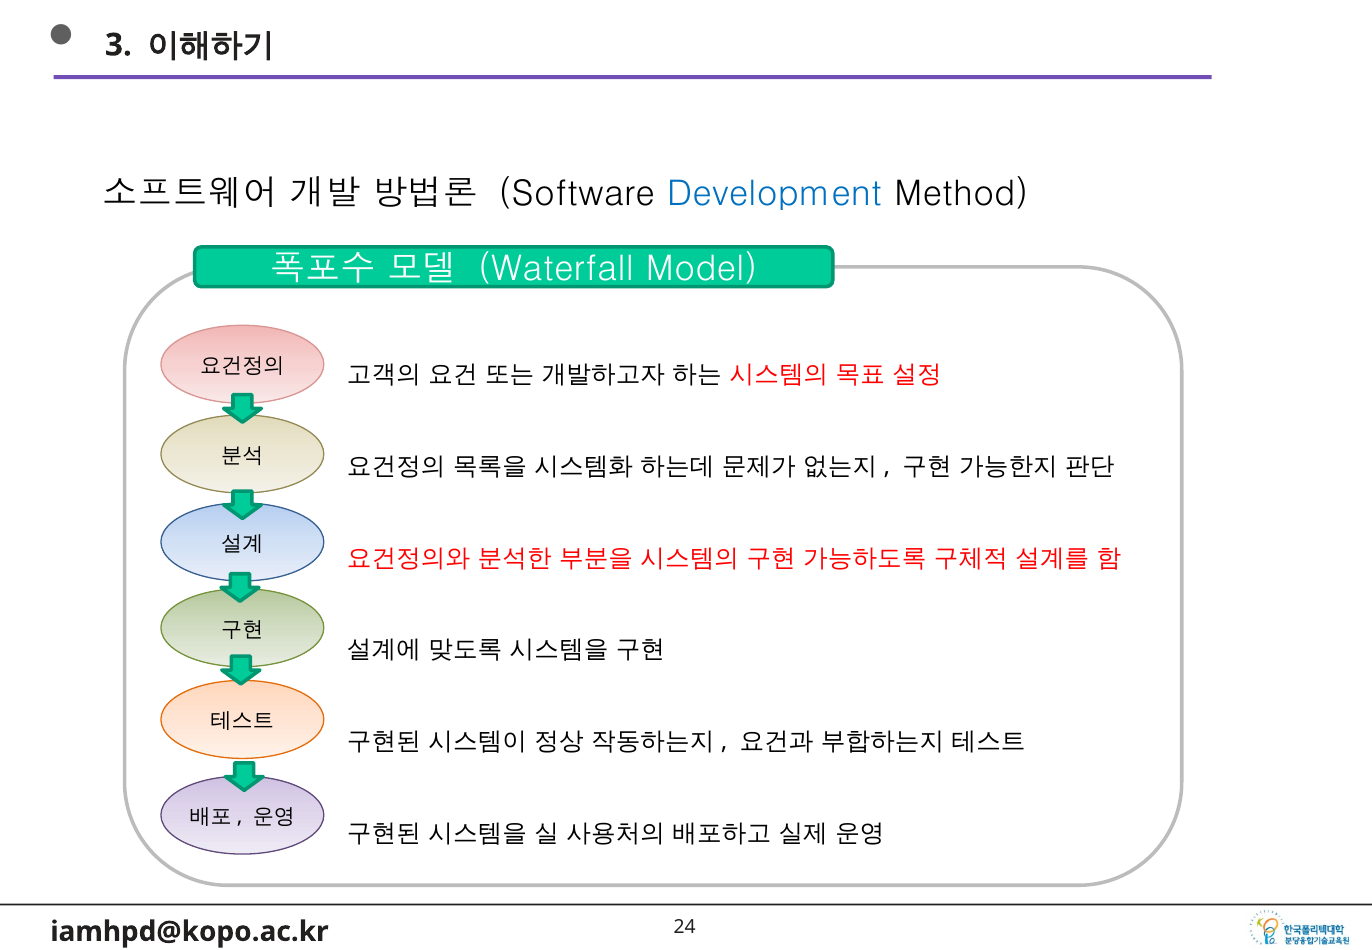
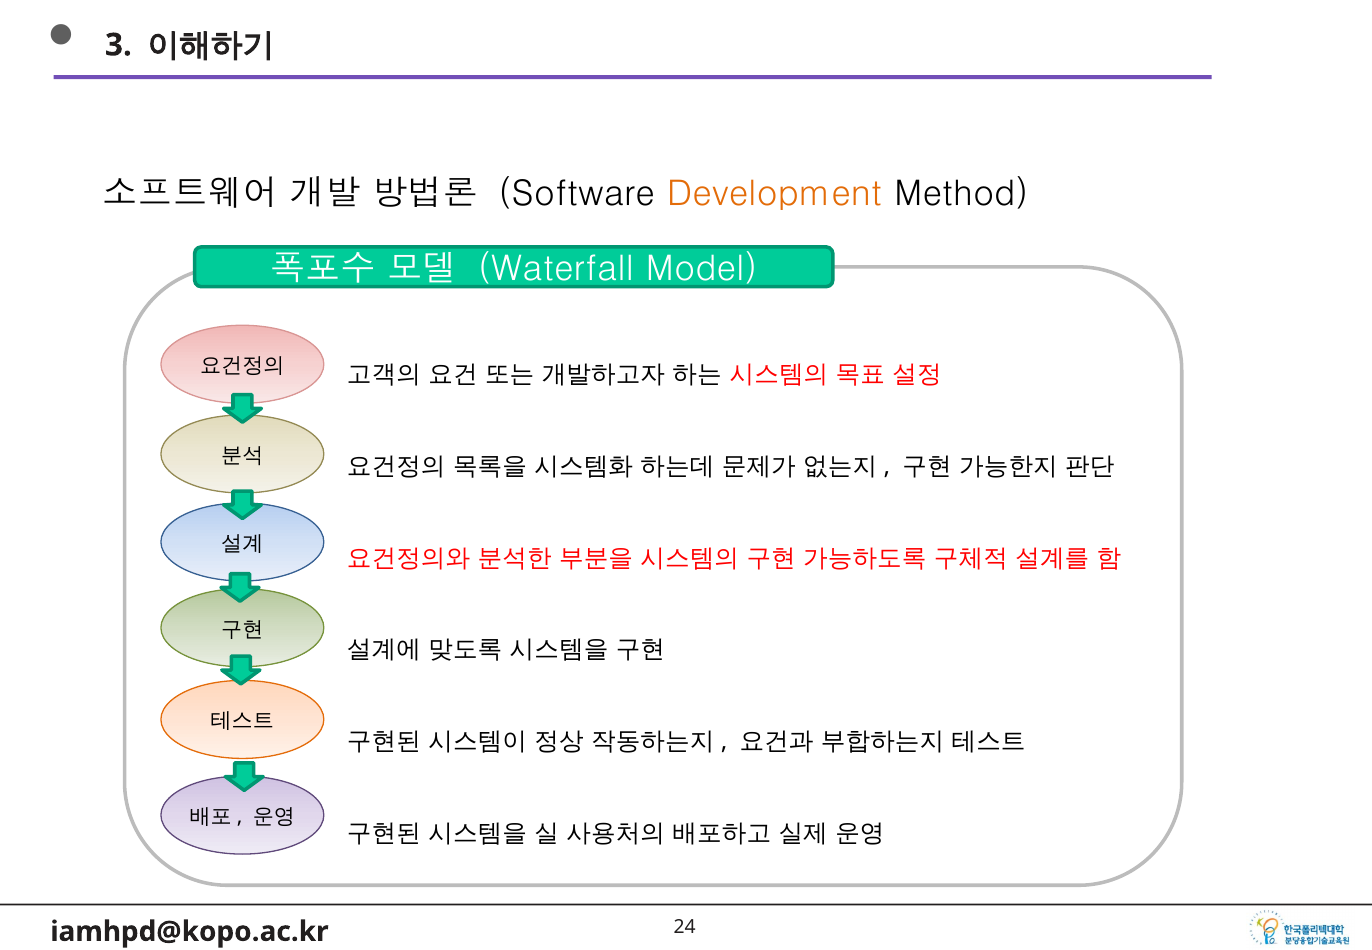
Development colour: blue -> orange (774, 194)
